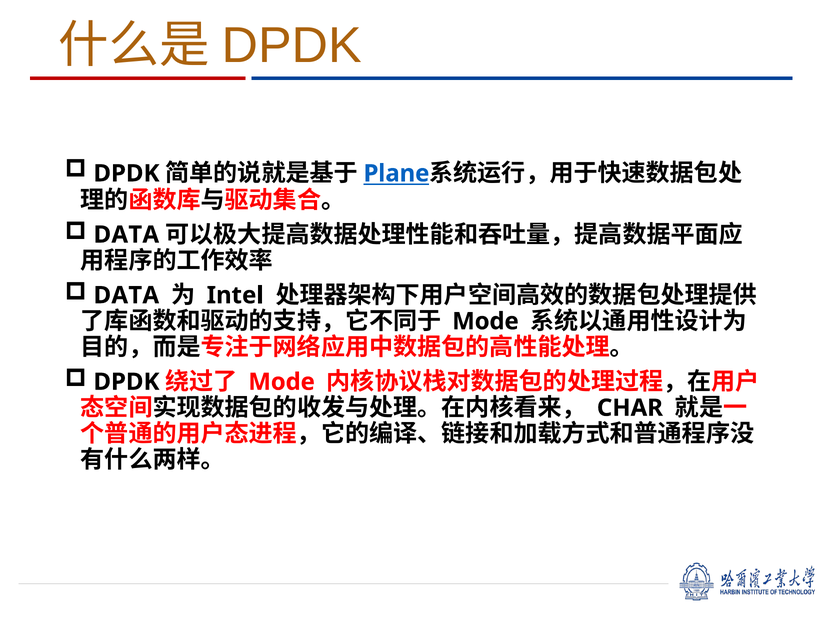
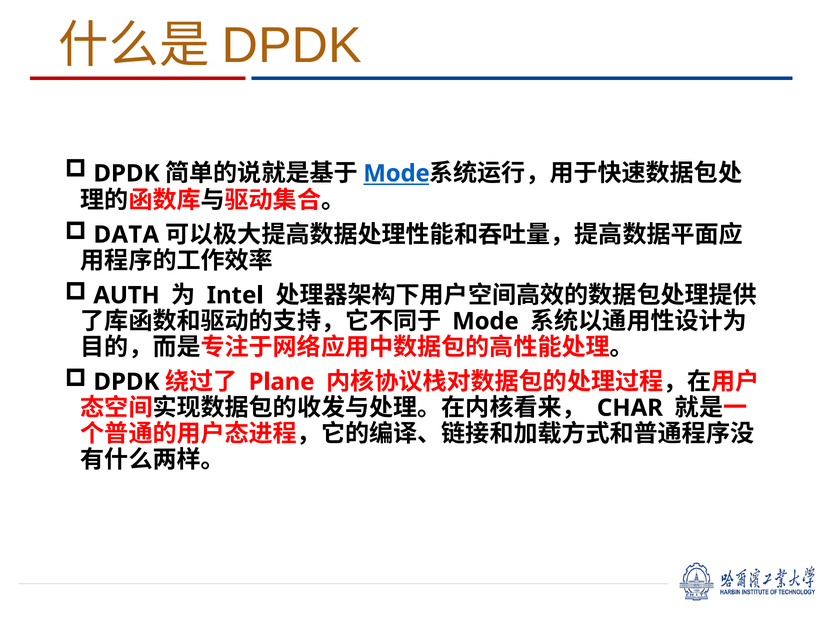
Plane: Plane -> Mode (397, 173)
DATA: DATA -> AUTH (127, 295)
Mode: Mode -> Plane (282, 382)
